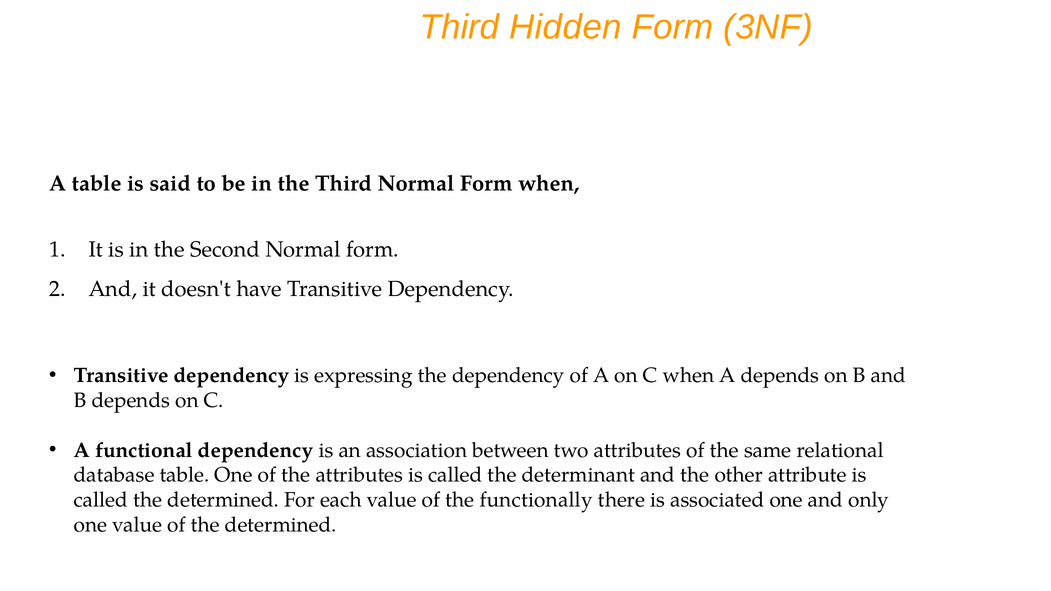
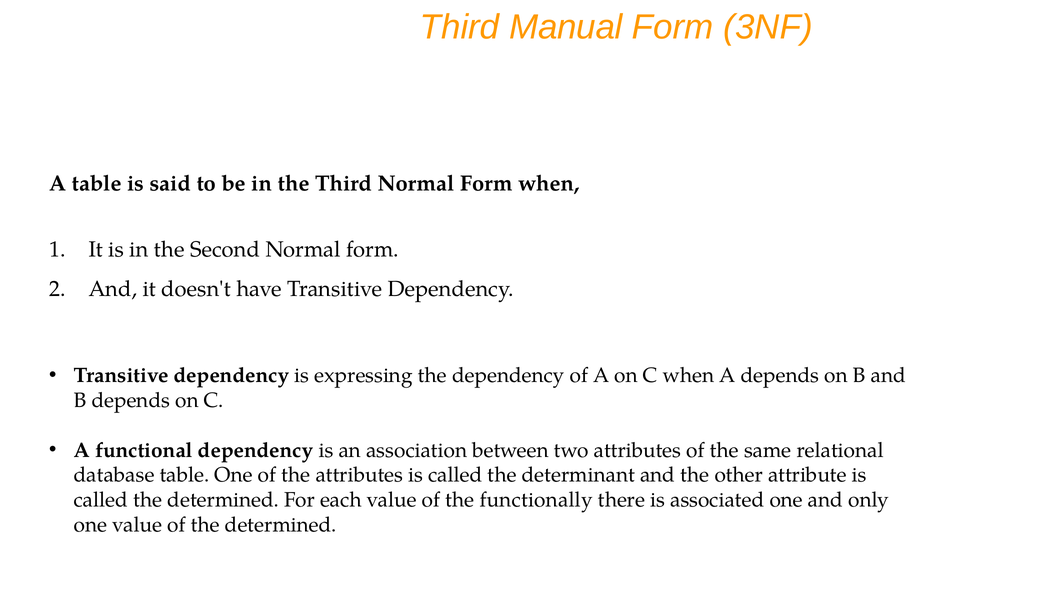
Hidden: Hidden -> Manual (566, 27)
